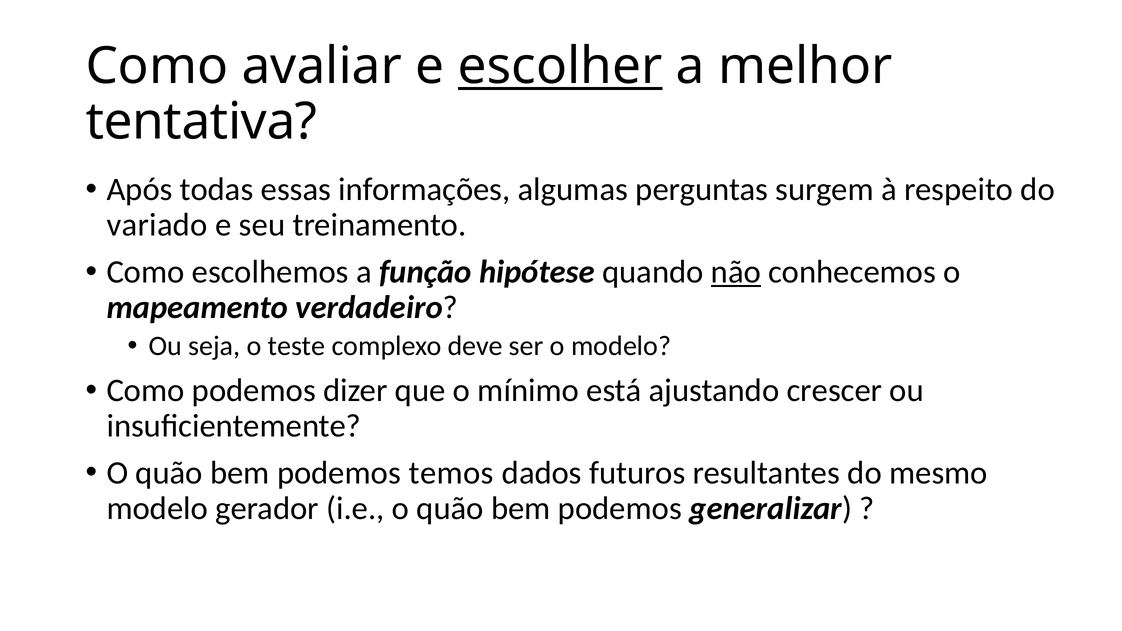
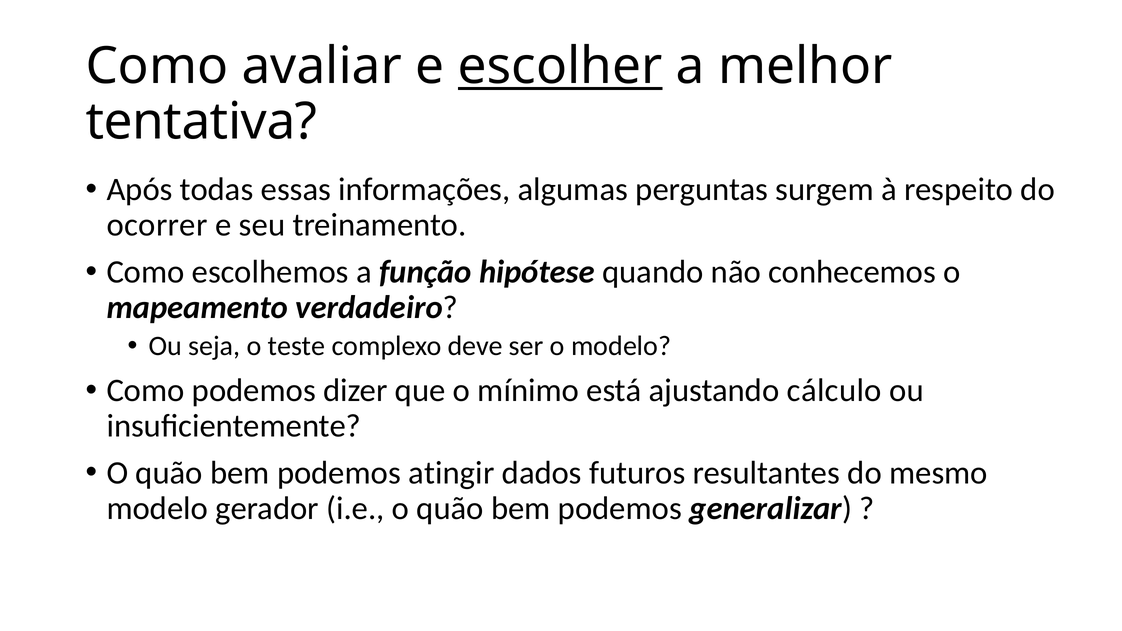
variado: variado -> ocorrer (157, 225)
não underline: present -> none (736, 272)
crescer: crescer -> cálculo (834, 391)
temos: temos -> atingir (451, 473)
